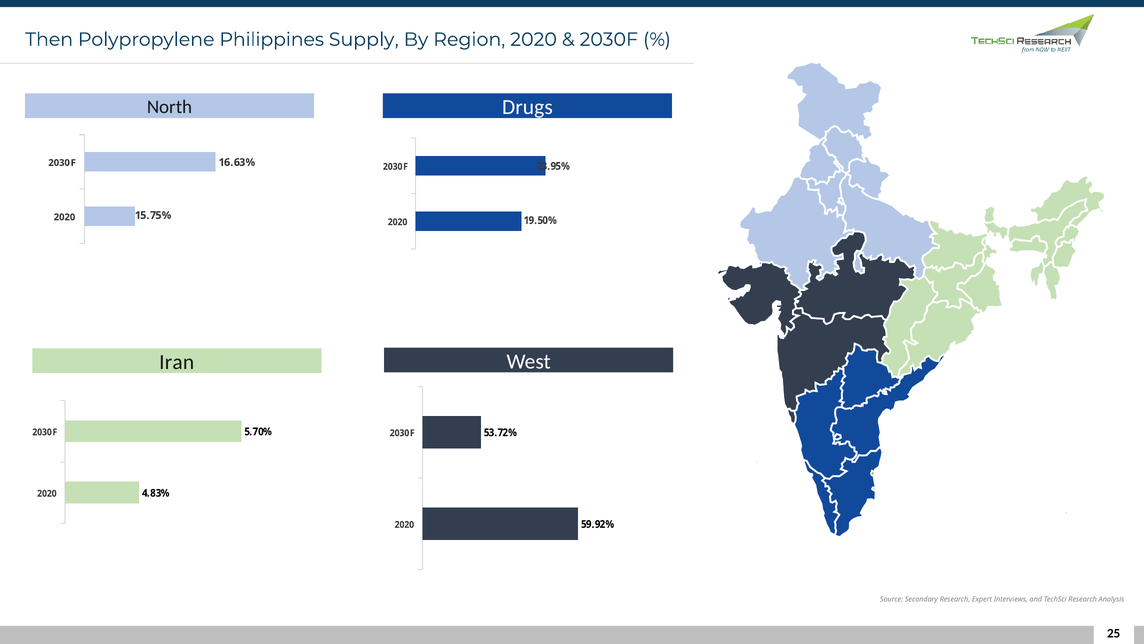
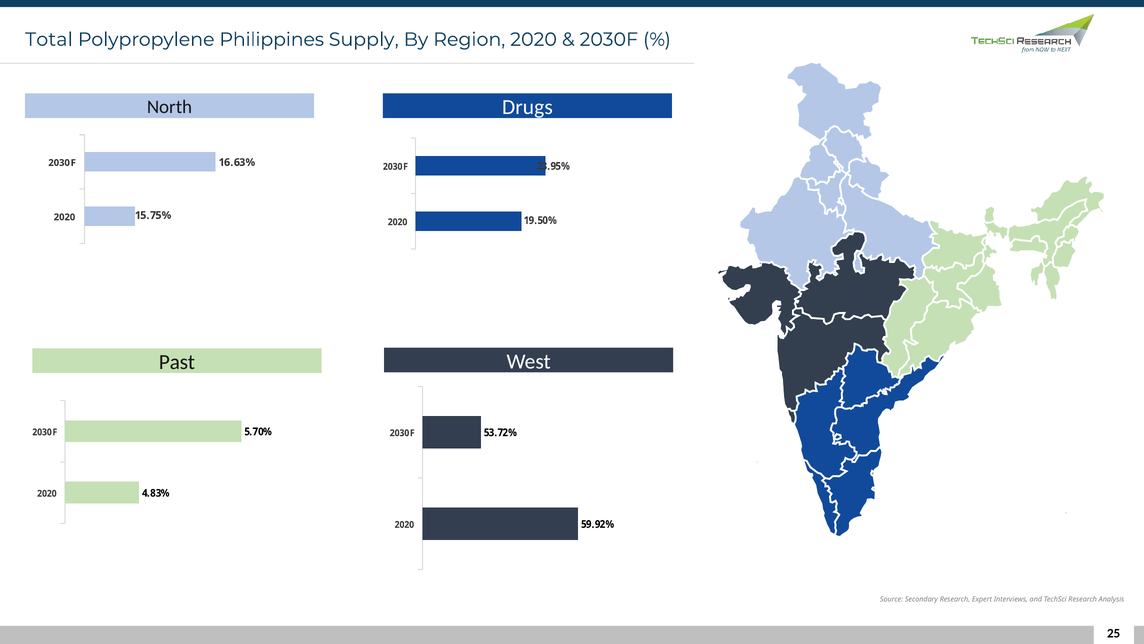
Then: Then -> Total (49, 39)
Iran: Iran -> Past (177, 362)
